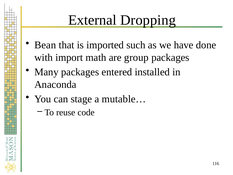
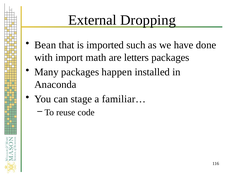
group: group -> letters (136, 57)
entered: entered -> happen (117, 72)
mutable…: mutable… -> familiar… (124, 99)
